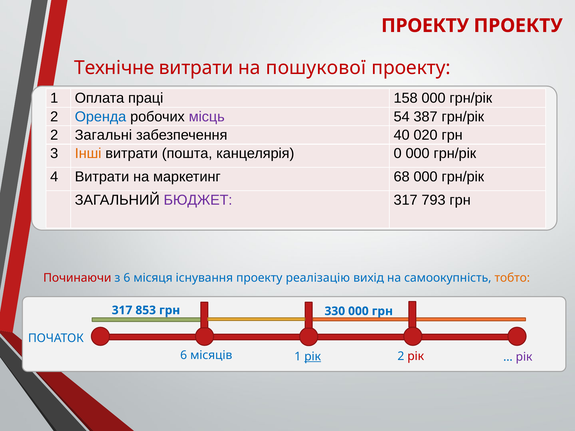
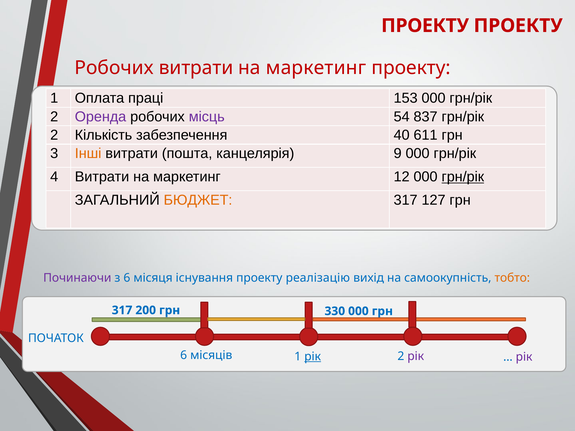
Технічне: Технічне -> Робочих (114, 68)
пошукової: пошукової -> маркетинг (316, 68)
158: 158 -> 153 (406, 98)
Оренда colour: blue -> purple (101, 117)
387: 387 -> 837 (426, 117)
Загальні: Загальні -> Кількість (104, 135)
020: 020 -> 611 (426, 135)
0: 0 -> 9 (398, 154)
68: 68 -> 12 (402, 177)
грн/рік underline: none -> present (463, 177)
БЮДЖЕТ colour: purple -> orange (198, 200)
793: 793 -> 127 (434, 200)
Починаючи colour: red -> purple (77, 278)
853: 853 -> 200 (146, 310)
рік colour: red -> purple (416, 356)
